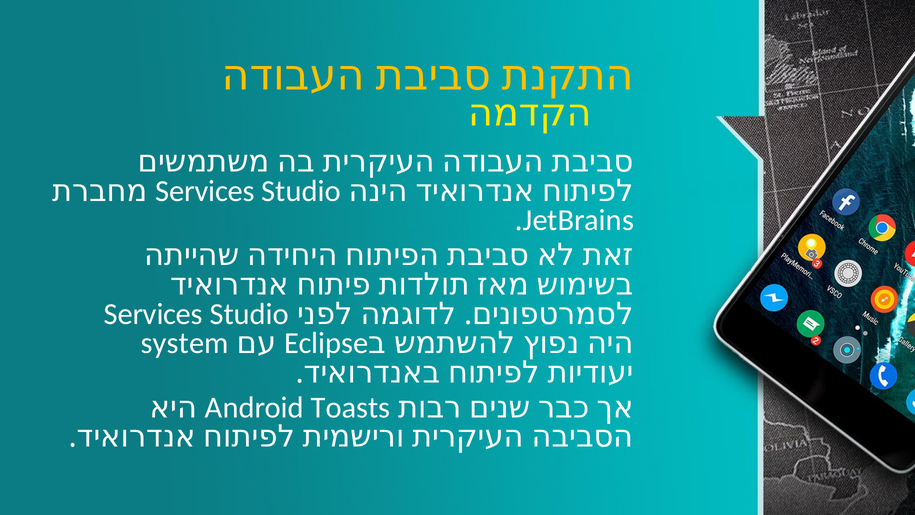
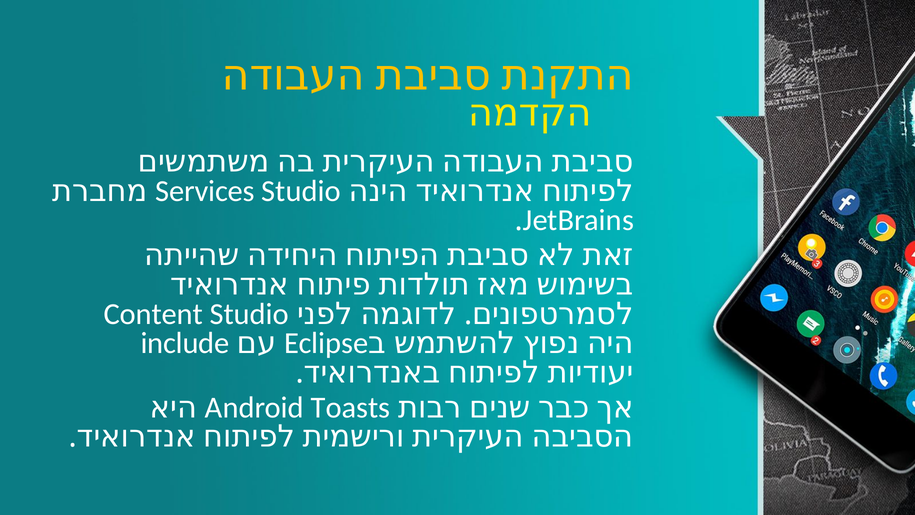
Services: Services -> Content (153, 314)
system: system -> include (185, 343)
